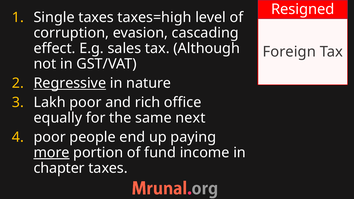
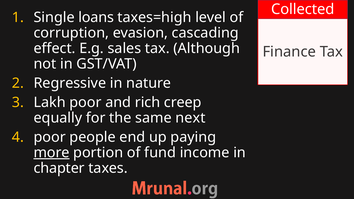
Resigned: Resigned -> Collected (303, 9)
Single taxes: taxes -> loans (96, 17)
Foreign: Foreign -> Finance (289, 52)
Regressive underline: present -> none (70, 83)
office: office -> creep (183, 102)
